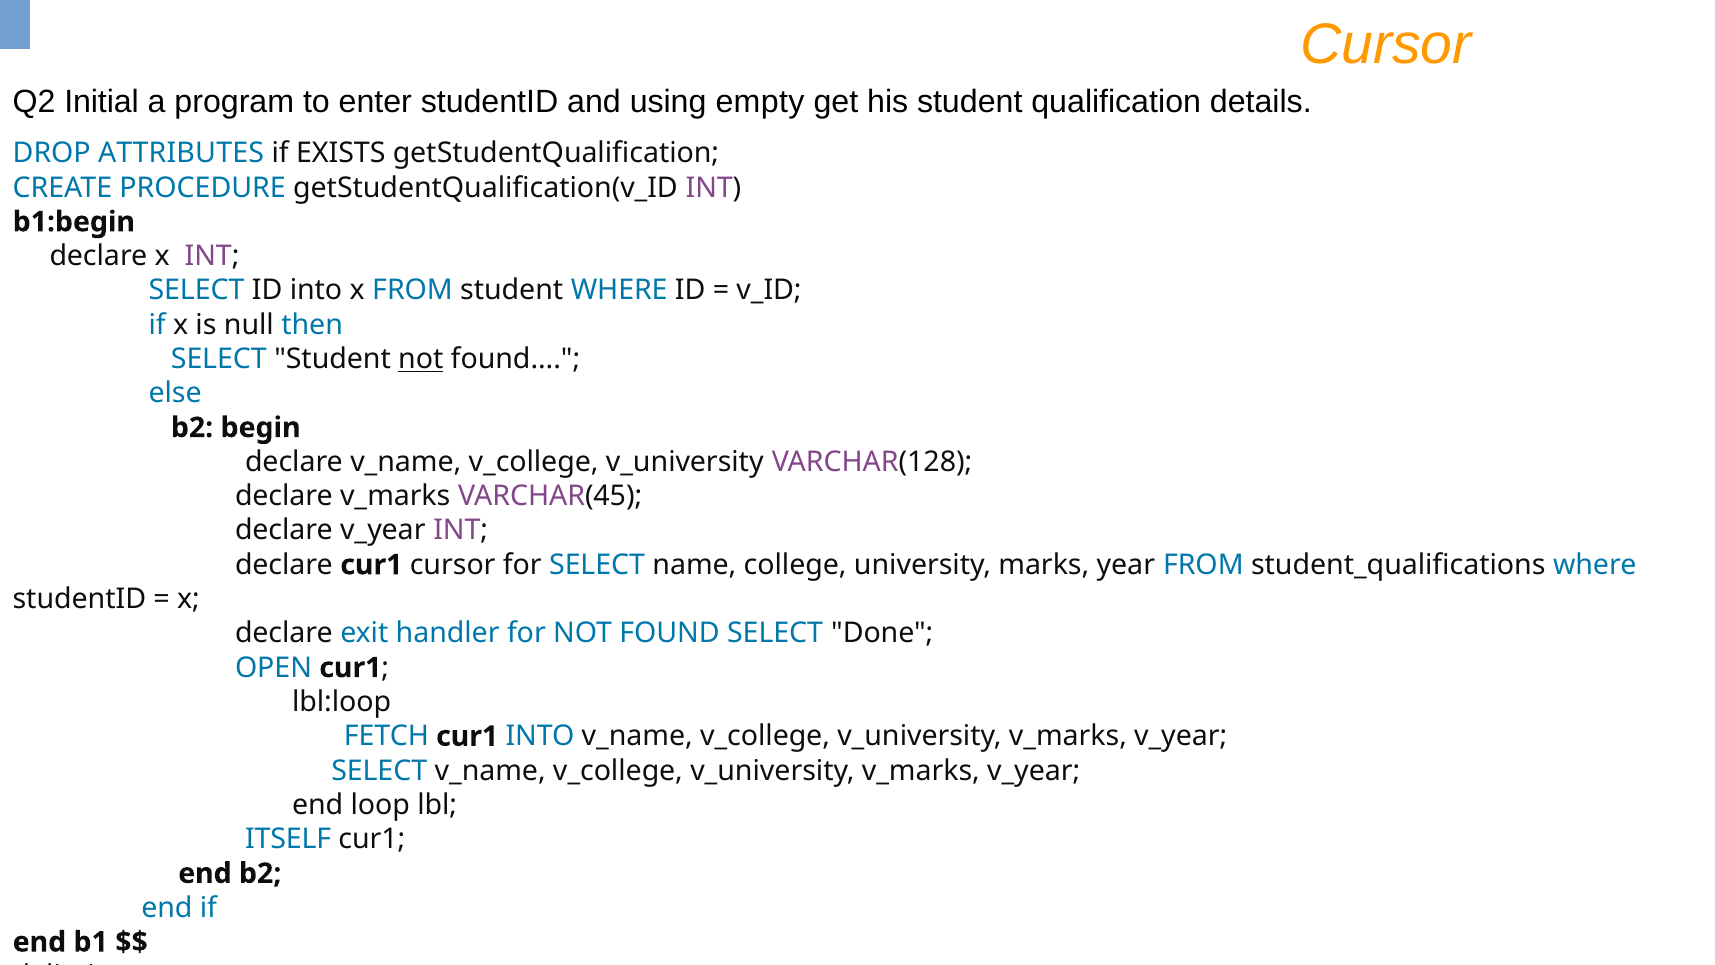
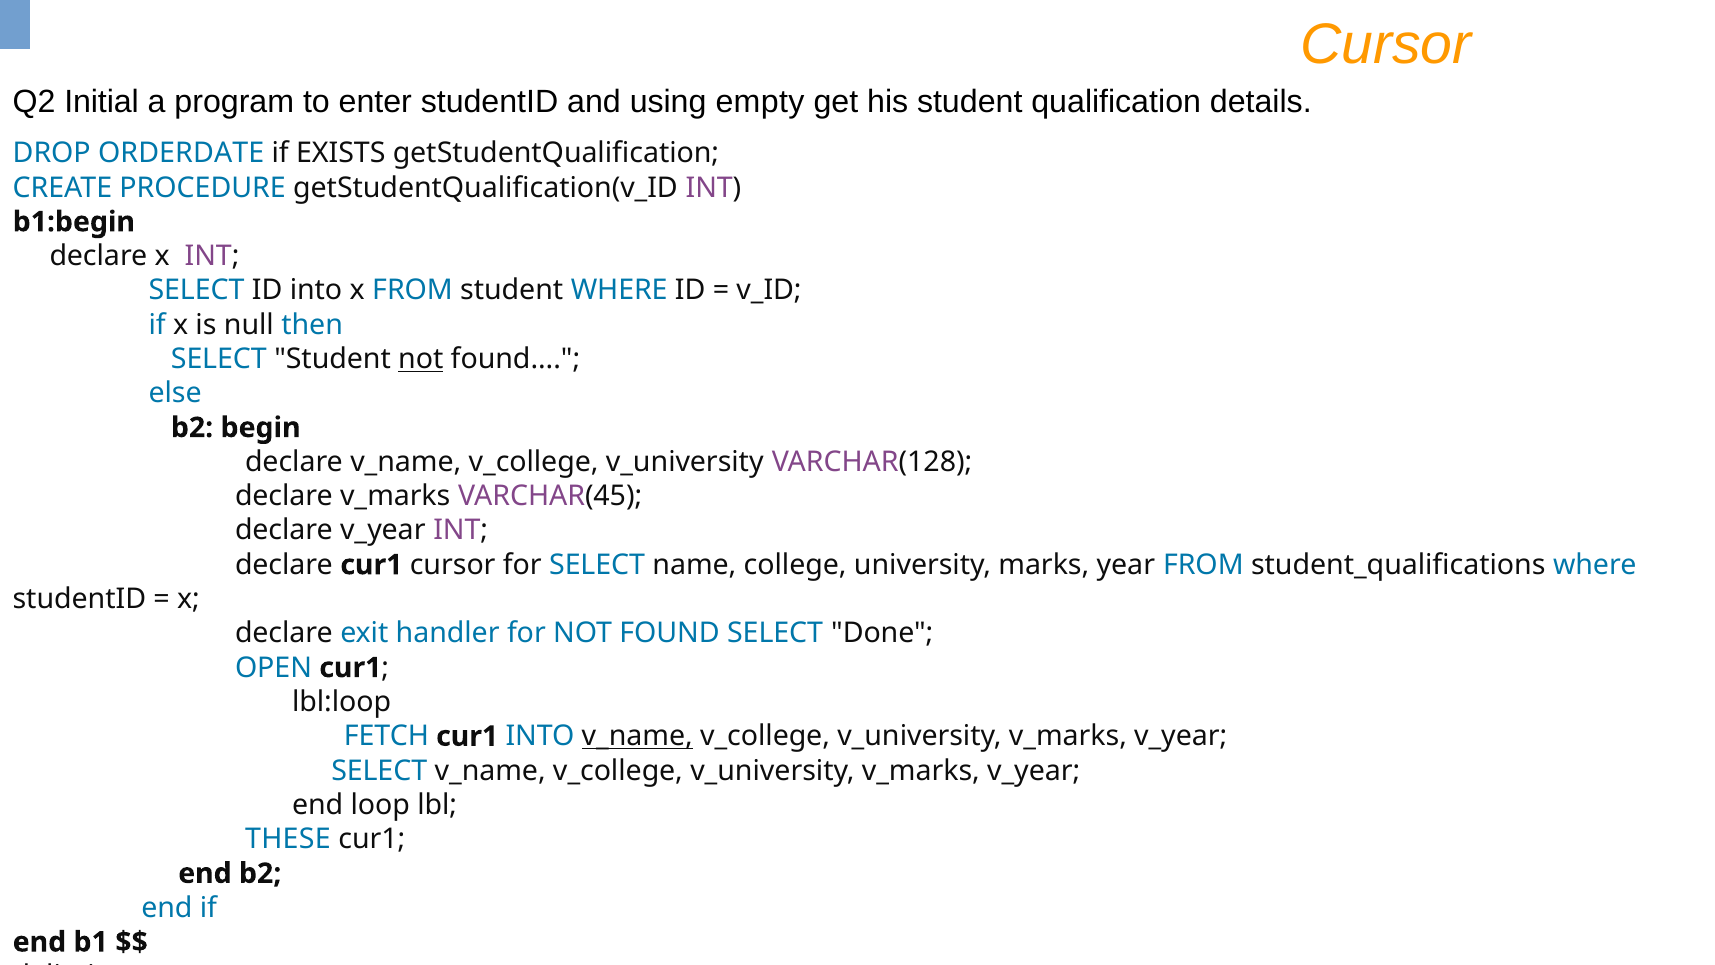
ATTRIBUTES: ATTRIBUTES -> ORDERDATE (181, 153)
v_name underline: none -> present (637, 736)
ITSELF: ITSELF -> THESE (288, 839)
